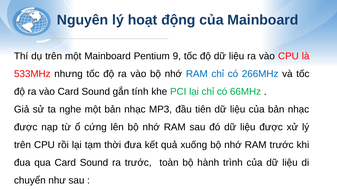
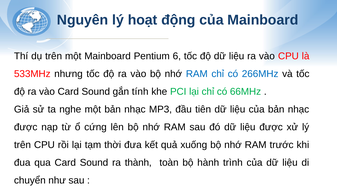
9: 9 -> 6 (177, 56)
ra trước: trước -> thành (138, 162)
